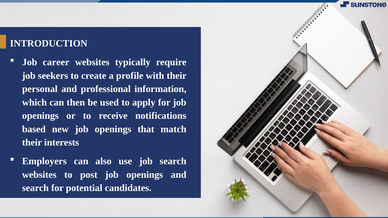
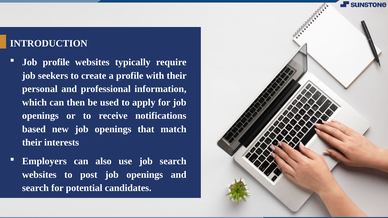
Job career: career -> profile (56, 62)
